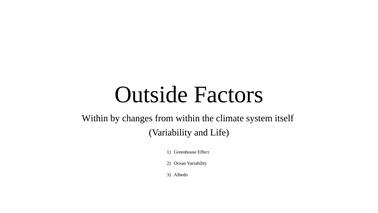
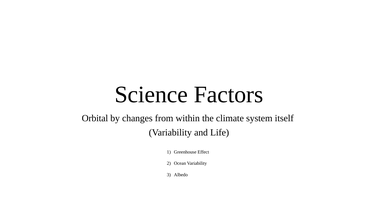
Outside: Outside -> Science (151, 94)
Within: Within -> Orbital (95, 118)
